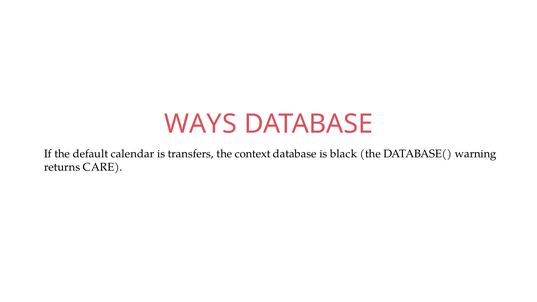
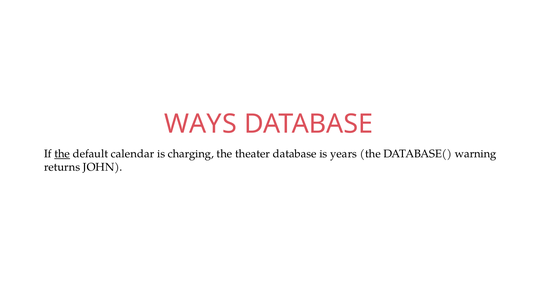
the underline: none -> present (62, 154)
transfers: transfers -> charging (191, 154)
context: context -> theater (253, 154)
black: black -> years (344, 154)
CARE: CARE -> JOHN (103, 167)
